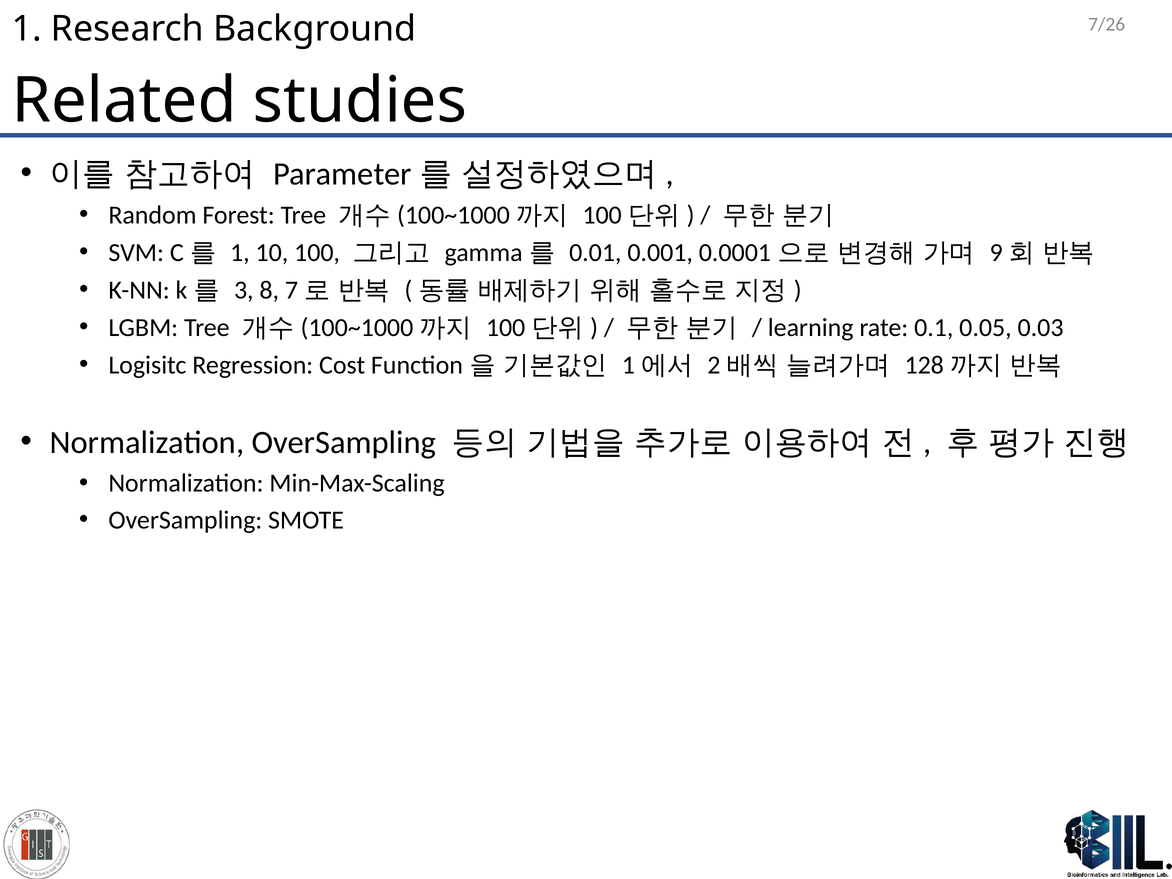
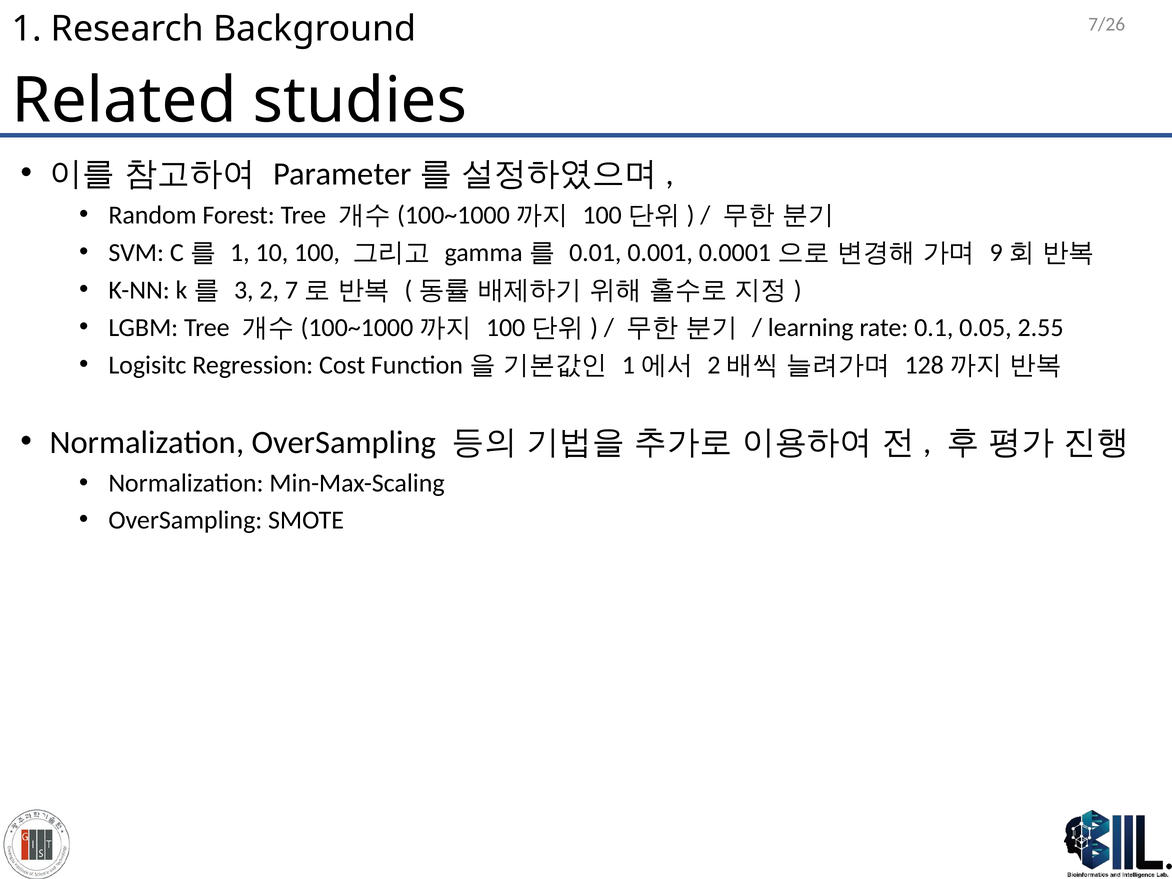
8: 8 -> 2 (269, 290)
0.03: 0.03 -> 2.55 (1041, 328)
